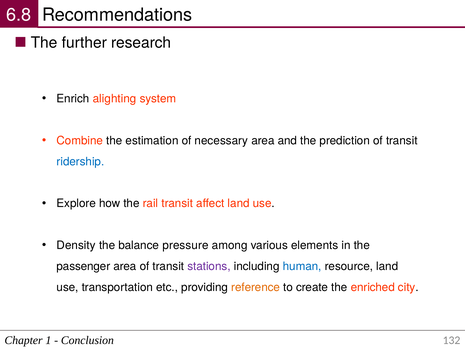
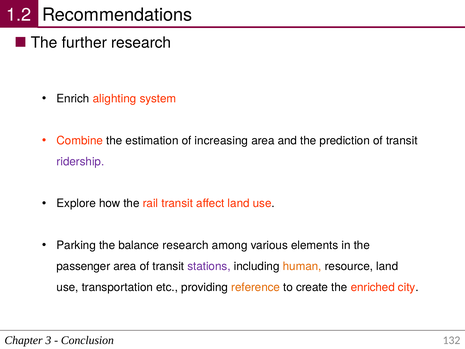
6.8: 6.8 -> 1.2 (19, 15)
necessary: necessary -> increasing (221, 141)
ridership colour: blue -> purple (80, 161)
Density: Density -> Parking (76, 245)
balance pressure: pressure -> research (185, 245)
human colour: blue -> orange (302, 266)
1: 1 -> 3 (48, 340)
